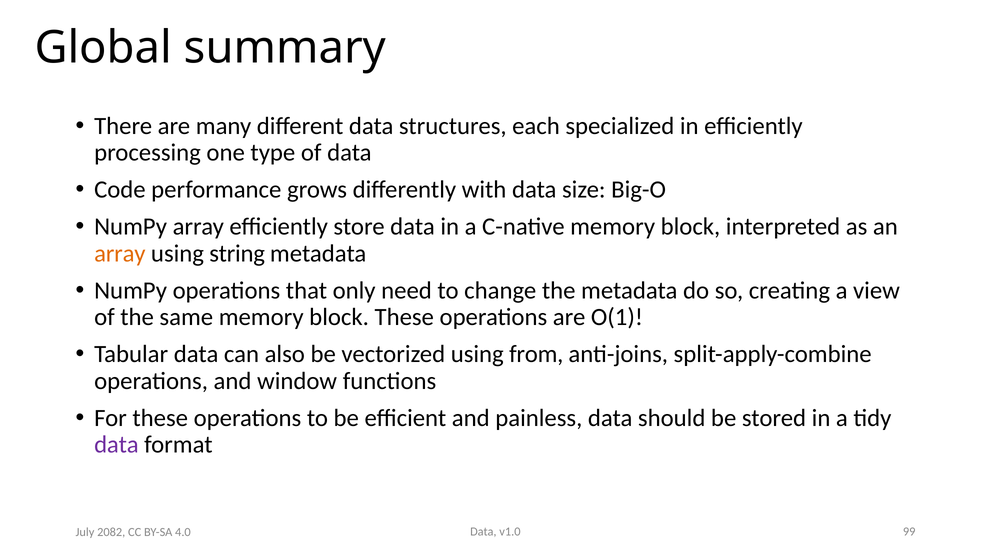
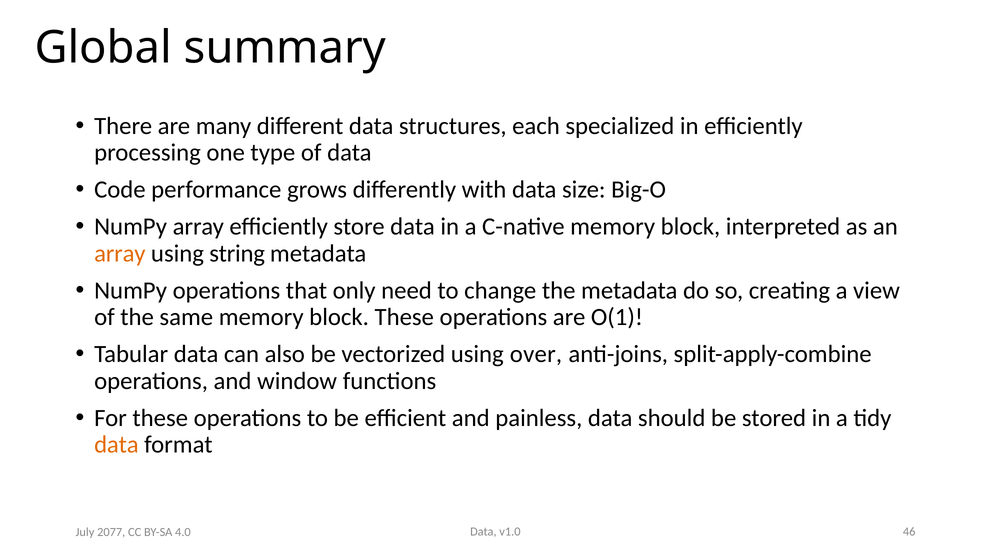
from: from -> over (536, 354)
data colour: purple -> orange (116, 445)
99: 99 -> 46 (909, 532)
2082: 2082 -> 2077 (111, 532)
